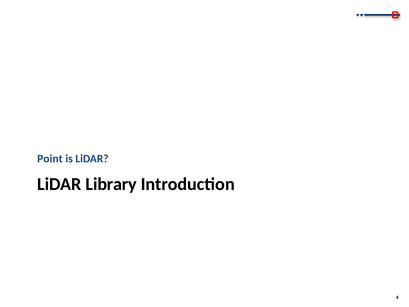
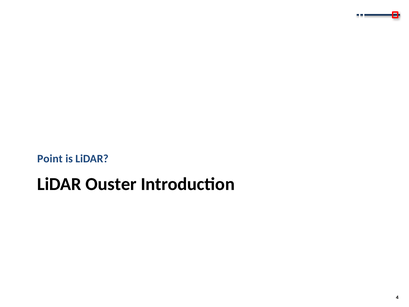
Library: Library -> Ouster (111, 184)
